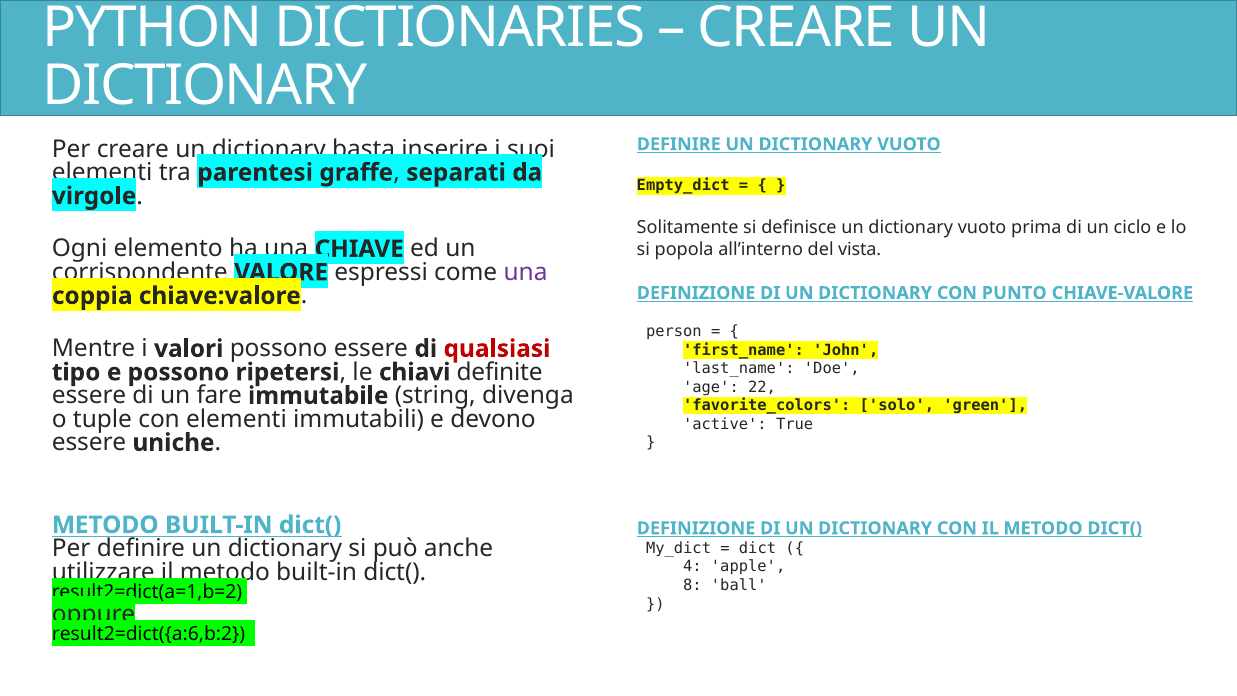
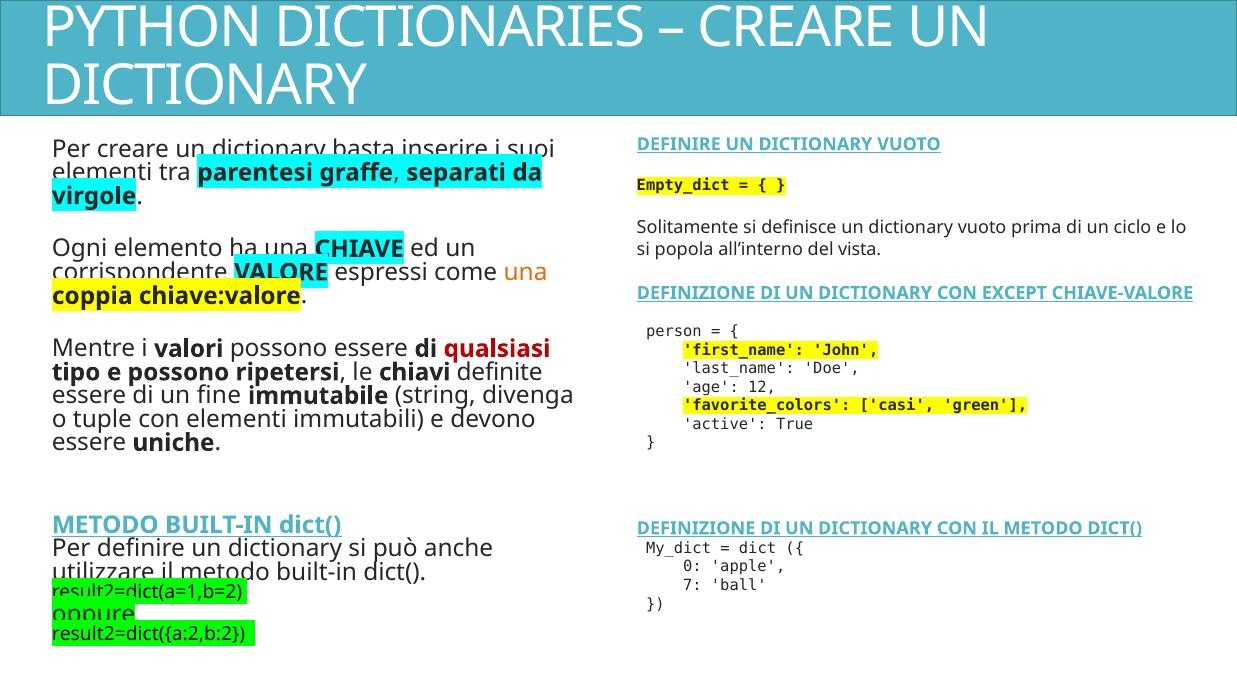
una colour: purple -> orange (526, 272)
PUNTO: PUNTO -> EXCEPT (1014, 293)
22: 22 -> 12 (762, 387)
fare: fare -> fine (219, 396)
solo: solo -> casi (897, 406)
4: 4 -> 0 (692, 567)
8: 8 -> 7 (692, 585)
result2=dict({a:6,b:2: result2=dict({a:6,b:2 -> result2=dict({a:2,b:2 (149, 634)
